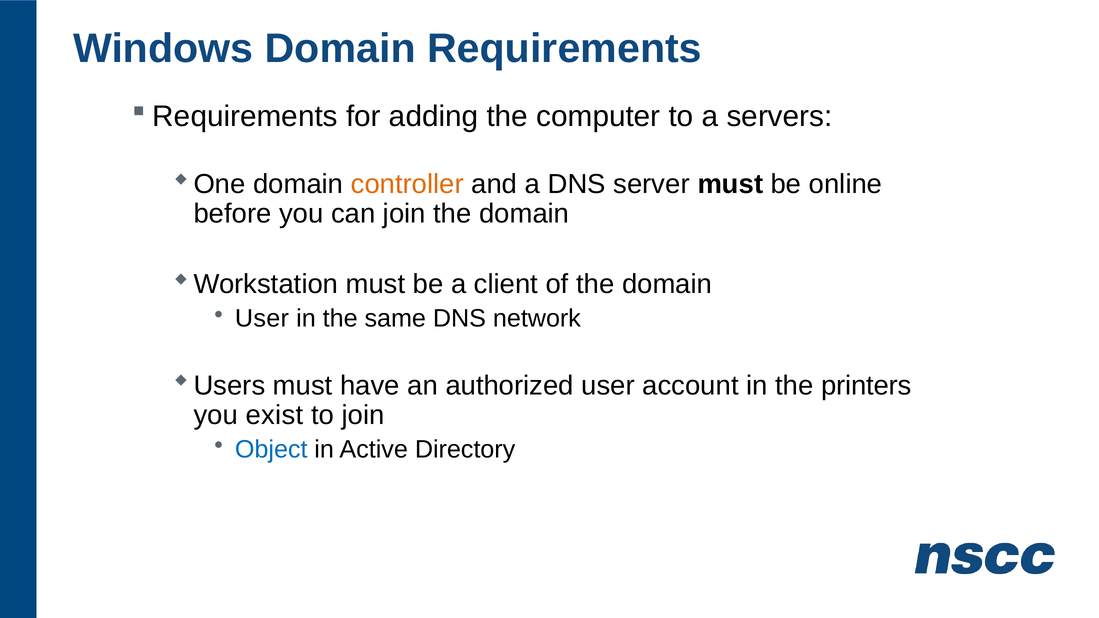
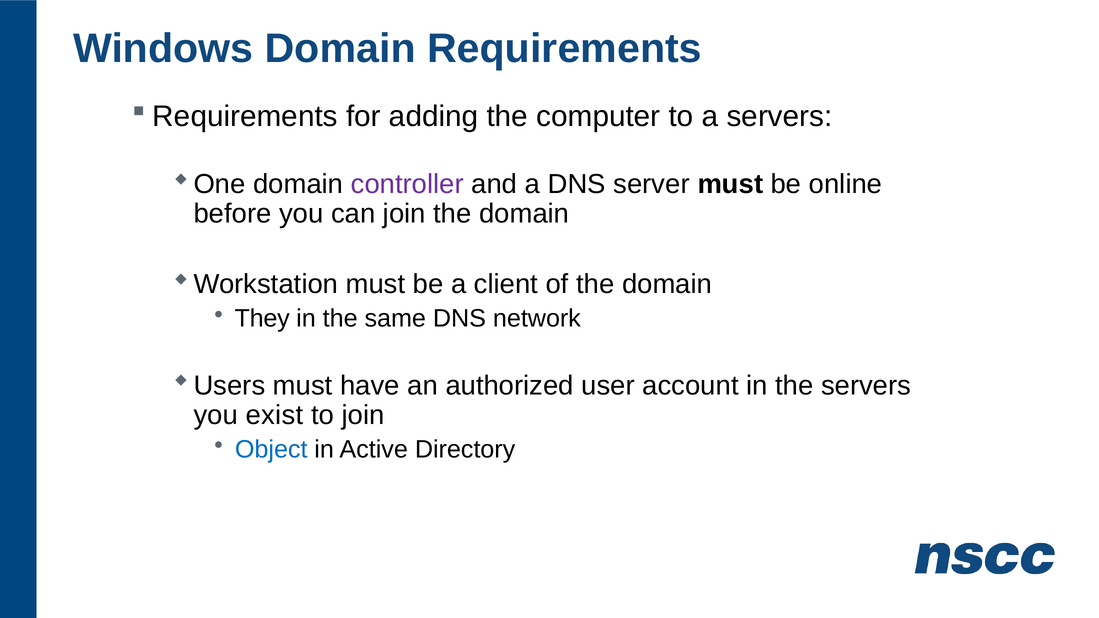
controller colour: orange -> purple (407, 184)
User: User -> They (262, 319)
the printers: printers -> servers (866, 386)
